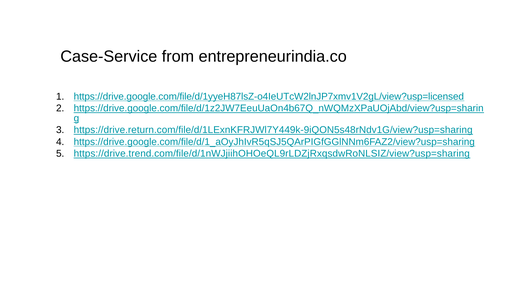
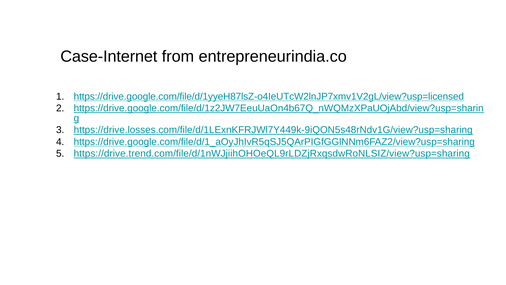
Case-Service: Case-Service -> Case-Internet (109, 56)
https://drive.return.com/file/d/1LExnKFRJWl7Y449k-9iQON5s48rNdv1G/view?usp=sharing: https://drive.return.com/file/d/1LExnKFRJWl7Y449k-9iQON5s48rNdv1G/view?usp=sharing -> https://drive.losses.com/file/d/1LExnKFRJWl7Y449k-9iQON5s48rNdv1G/view?usp=sharing (273, 130)
